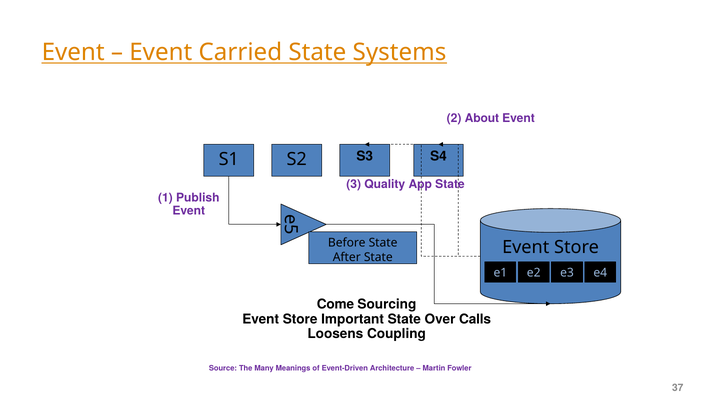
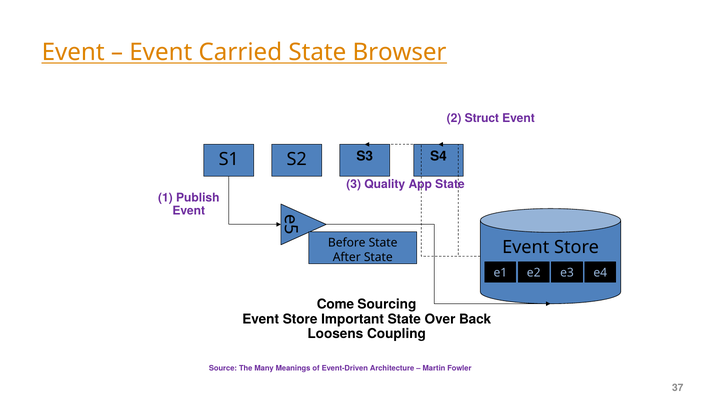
Systems: Systems -> Browser (400, 52)
About: About -> Struct (482, 118)
Calls: Calls -> Back (475, 319)
